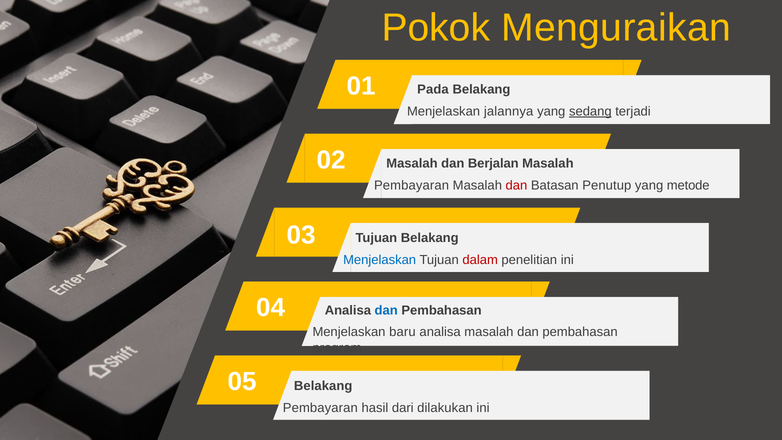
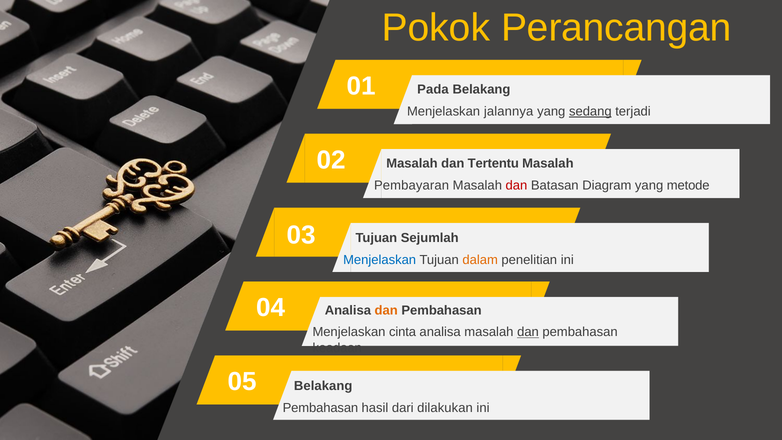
Menguraikan: Menguraikan -> Perancangan (616, 28)
Berjalan: Berjalan -> Tertentu (493, 164)
Penutup: Penutup -> Diagram (607, 185)
Tujuan Belakang: Belakang -> Sejumlah (430, 238)
dalam colour: red -> orange (480, 260)
dan colour: blue -> orange (386, 310)
baru: baru -> cinta (403, 332)
dan underline: none -> present (528, 332)
program: program -> keadaan (337, 348)
Pembayaran: Pembayaran -> Pembahasan (320, 408)
